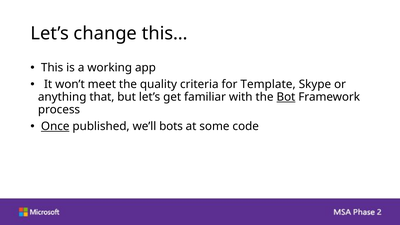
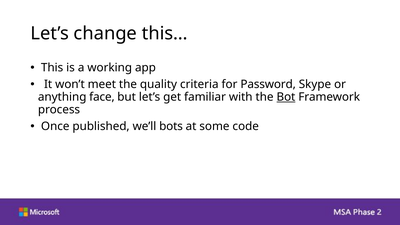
Template: Template -> Password (268, 84)
that: that -> face (102, 97)
Once underline: present -> none (55, 126)
